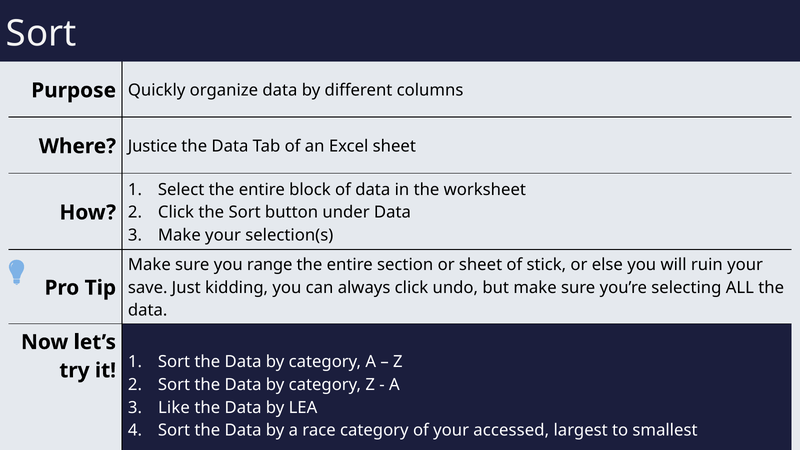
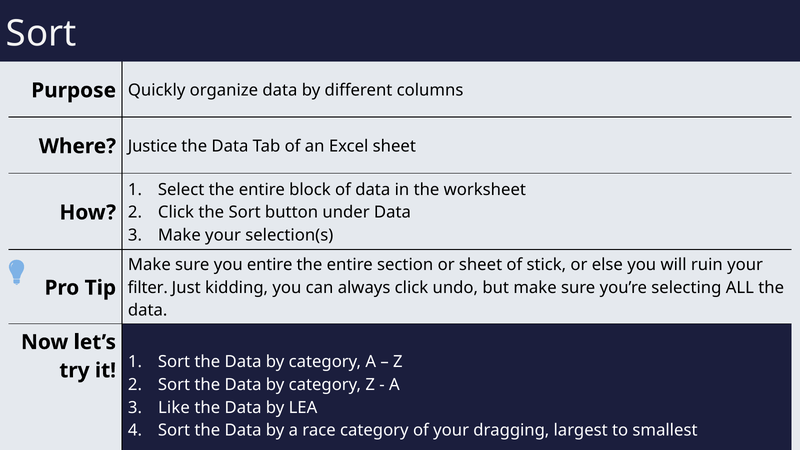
you range: range -> entire (270, 265)
save: save -> filter (148, 288)
accessed: accessed -> dragging (511, 430)
